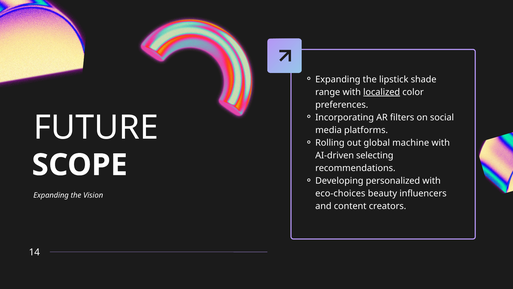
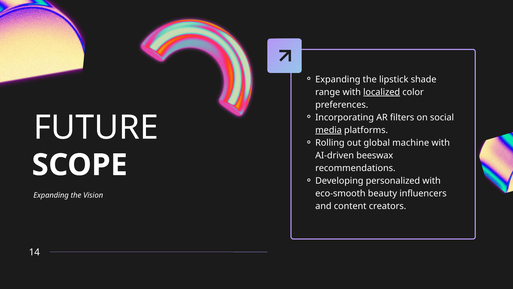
media underline: none -> present (329, 130)
selecting: selecting -> beeswax (375, 155)
eco-choices: eco-choices -> eco-smooth (340, 193)
